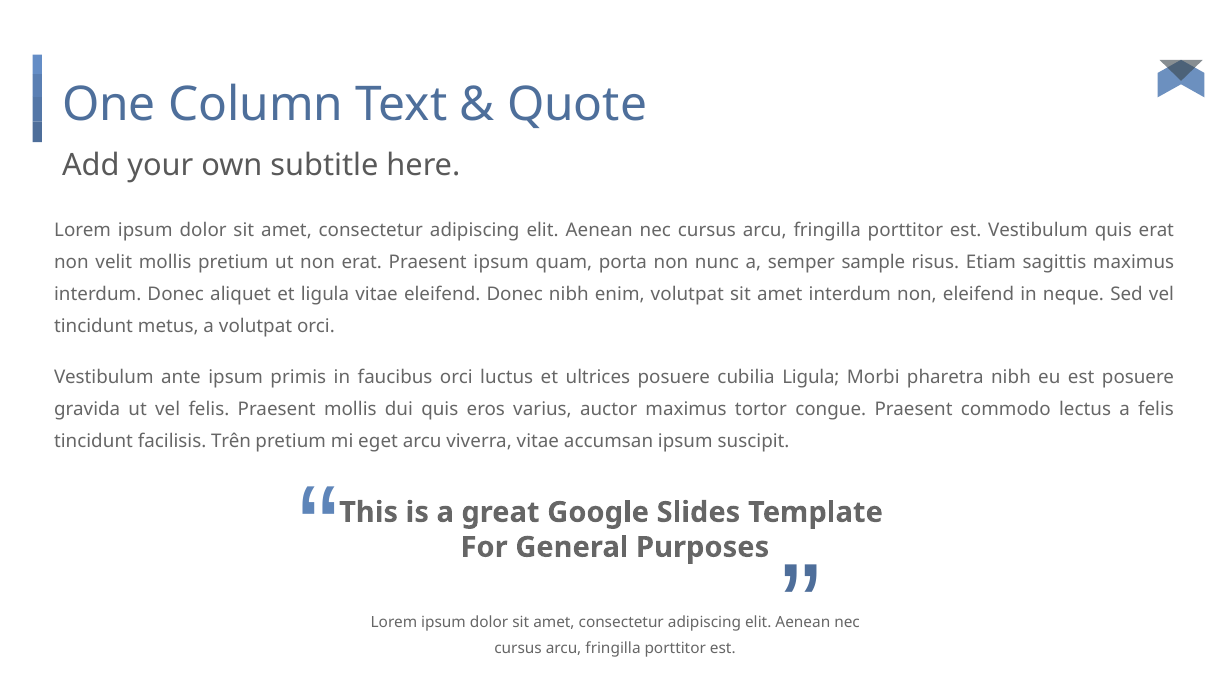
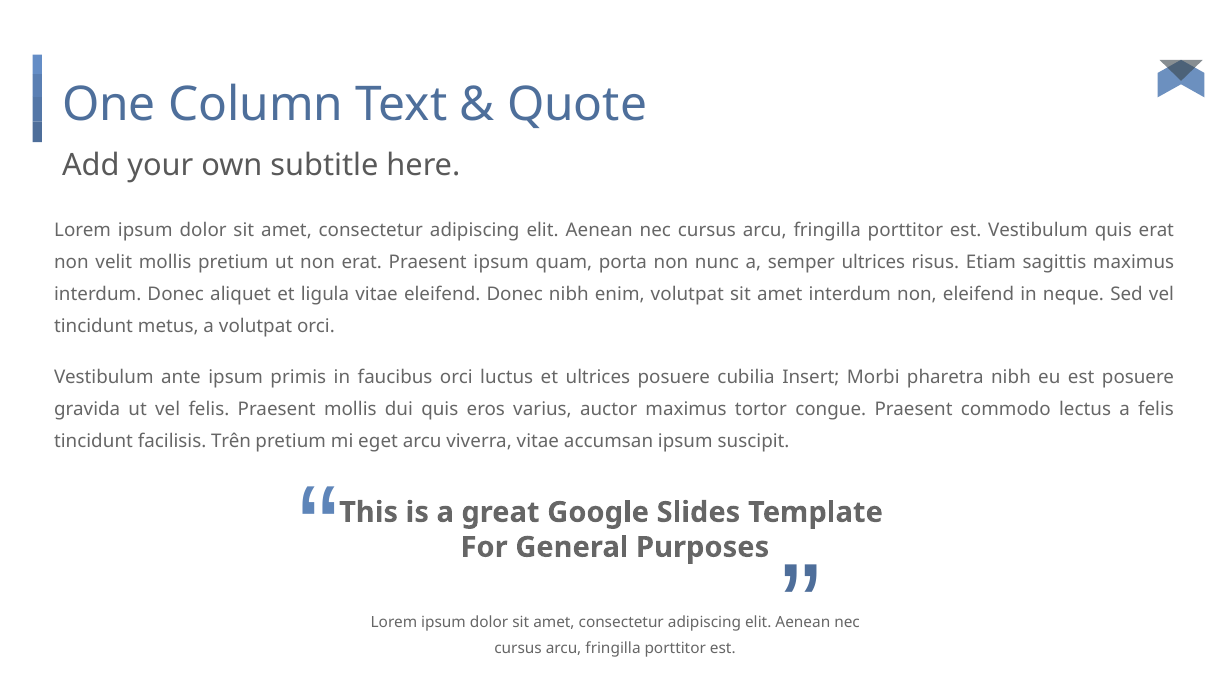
semper sample: sample -> ultrices (873, 262)
cubilia Ligula: Ligula -> Insert (811, 377)
